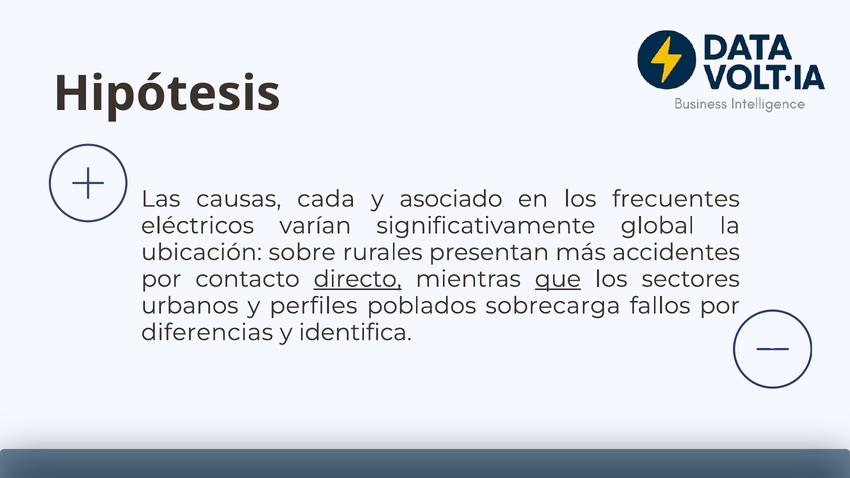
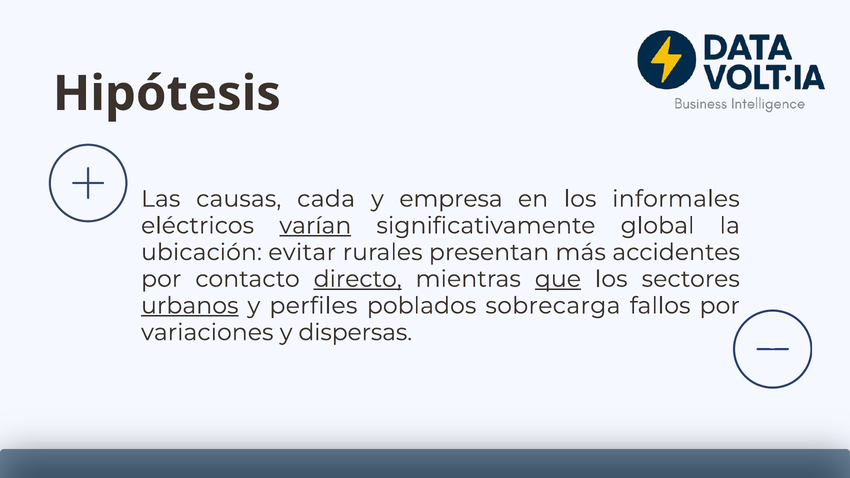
asociado: asociado -> empresa (451, 199)
frecuentes: frecuentes -> informales (676, 199)
varían underline: none -> present (315, 226)
sobre: sobre -> evitar (302, 252)
urbanos underline: none -> present (190, 306)
diferencias: diferencias -> variaciones (207, 332)
identifica: identifica -> dispersas (355, 332)
